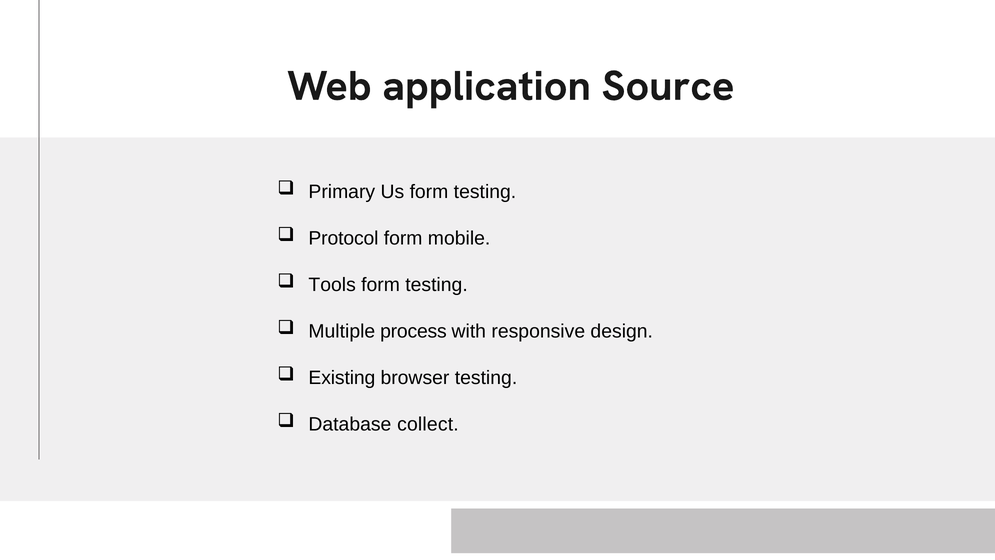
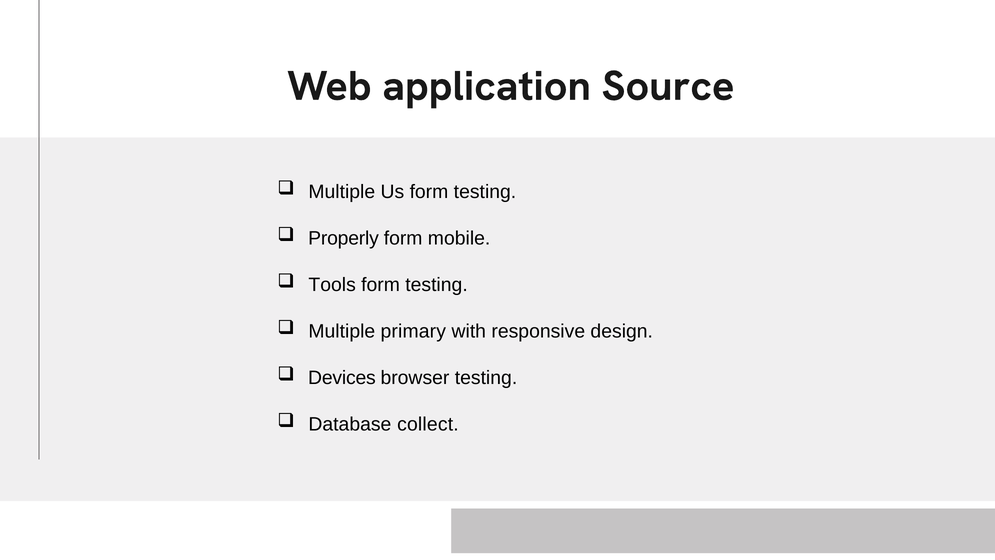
Primary: Primary -> Multiple (342, 192)
Protocol: Protocol -> Properly (344, 238)
process: process -> primary (413, 331)
Existing: Existing -> Devices (342, 377)
